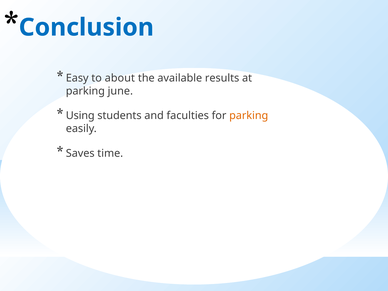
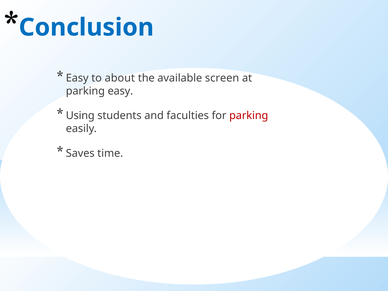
results: results -> screen (222, 78)
parking june: june -> easy (120, 91)
parking colour: orange -> red (249, 116)
